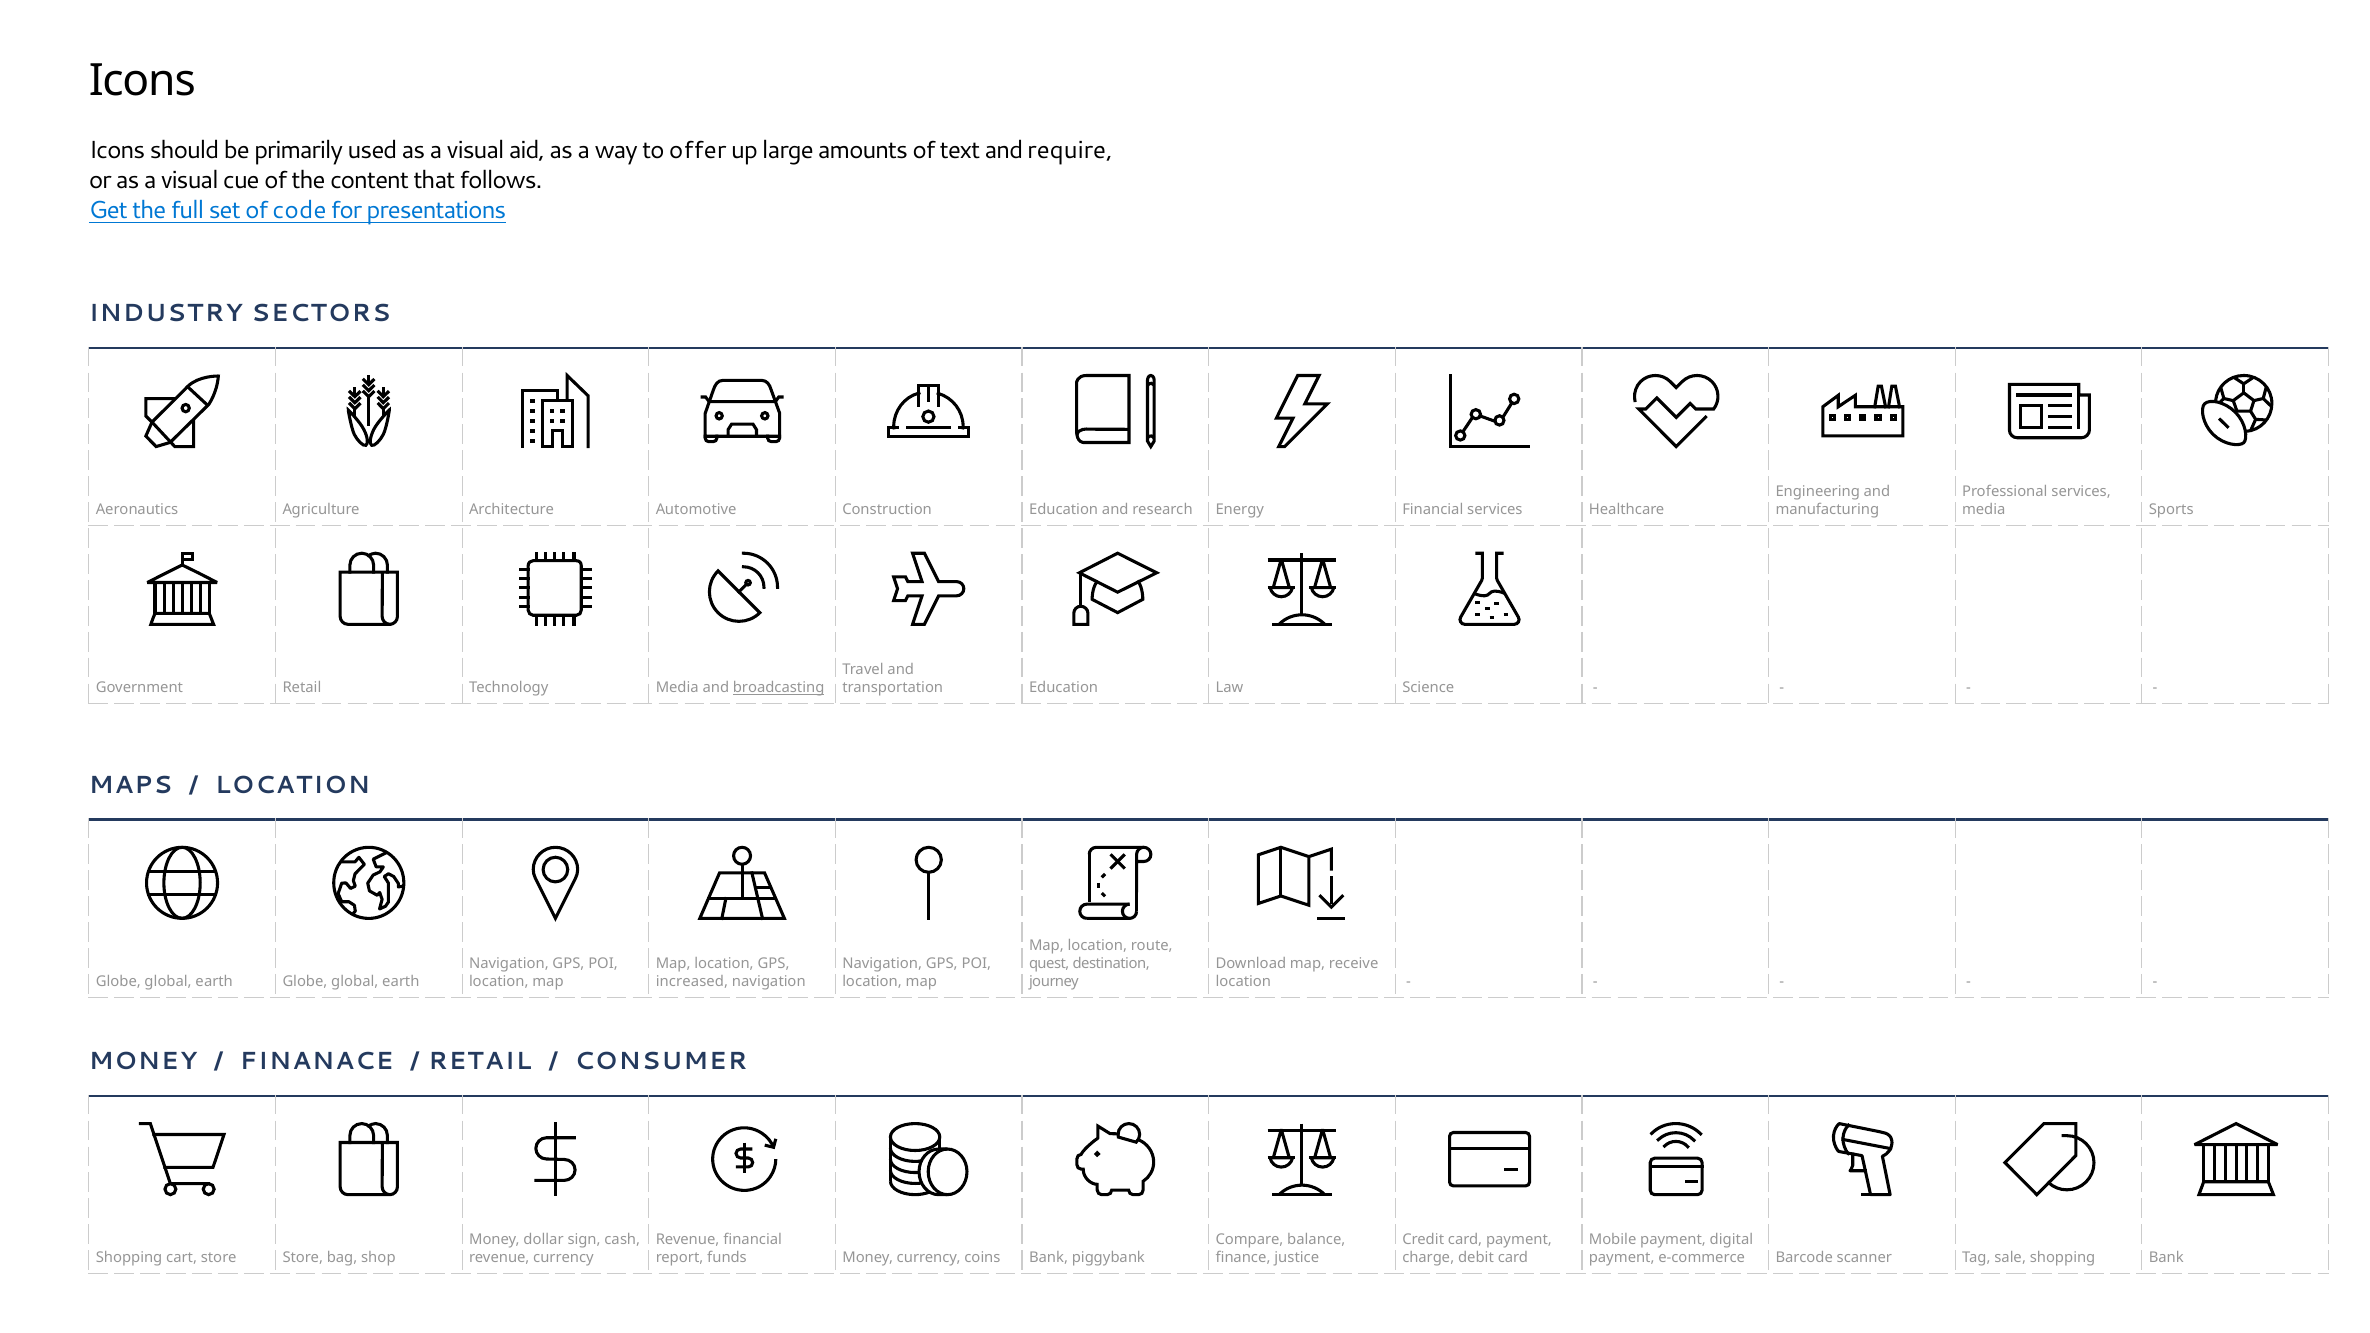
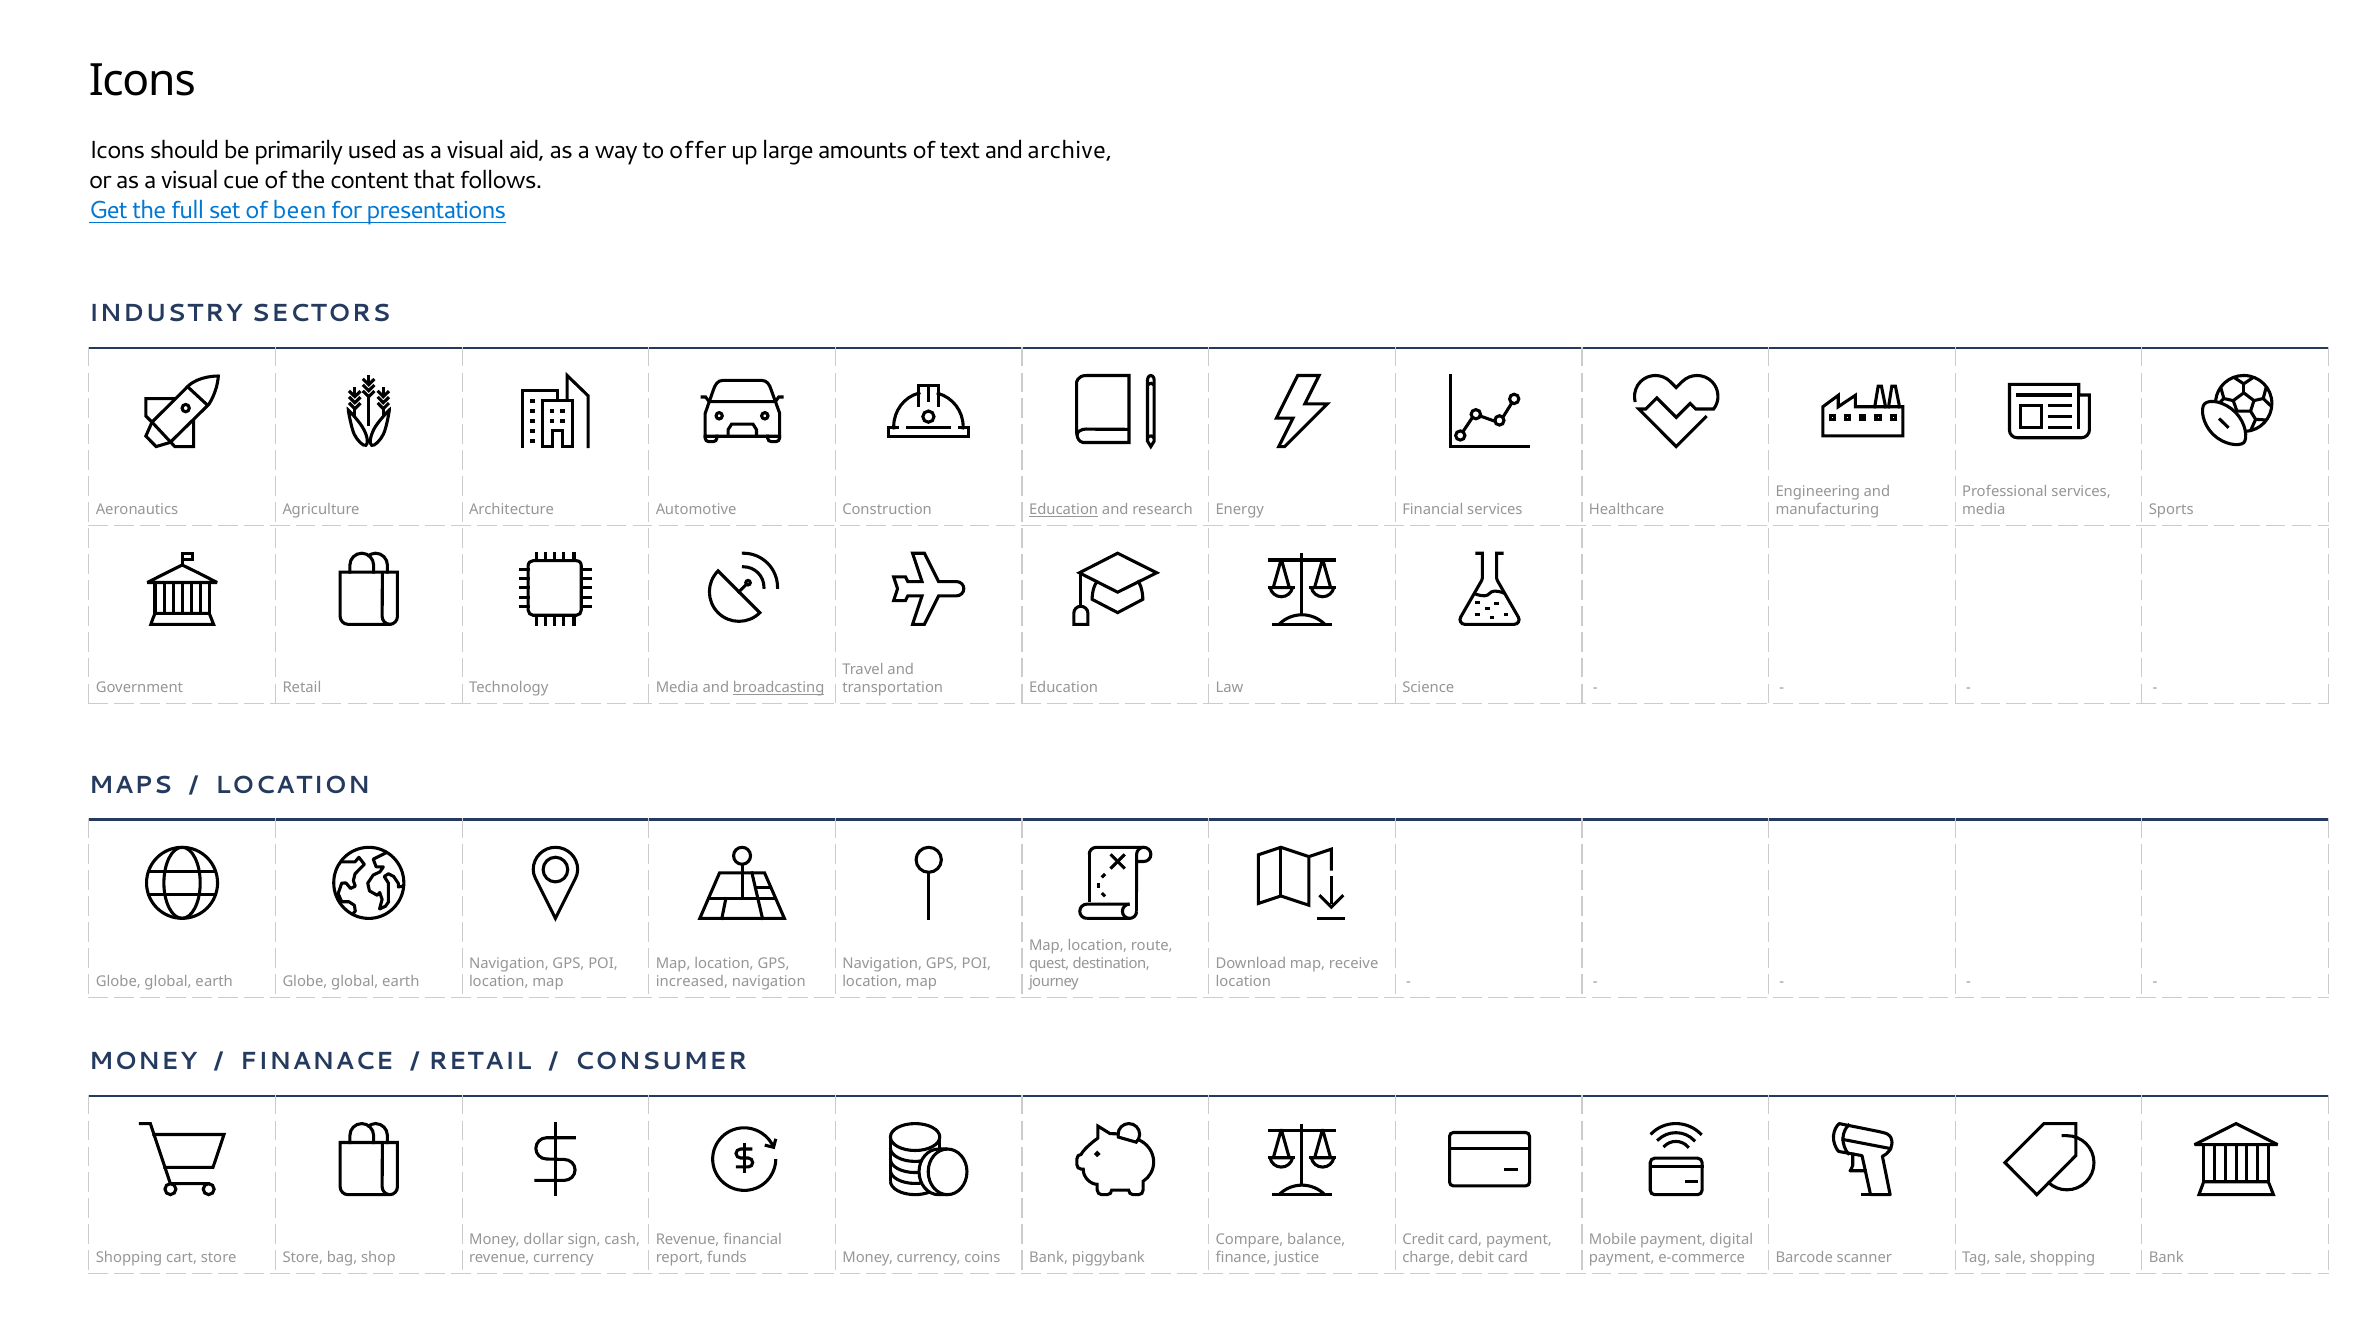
require: require -> archive (1070, 151)
code: code -> been (300, 210)
Education underline: none -> present (1064, 510)
